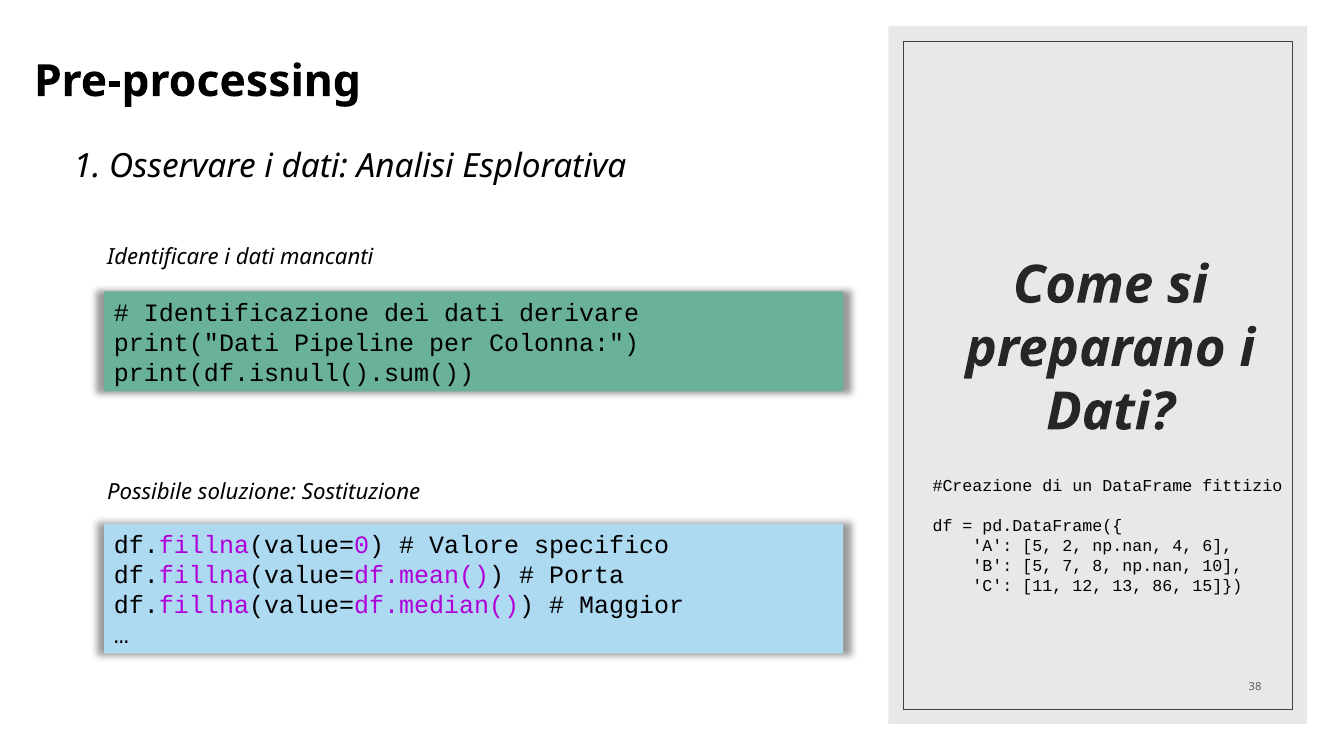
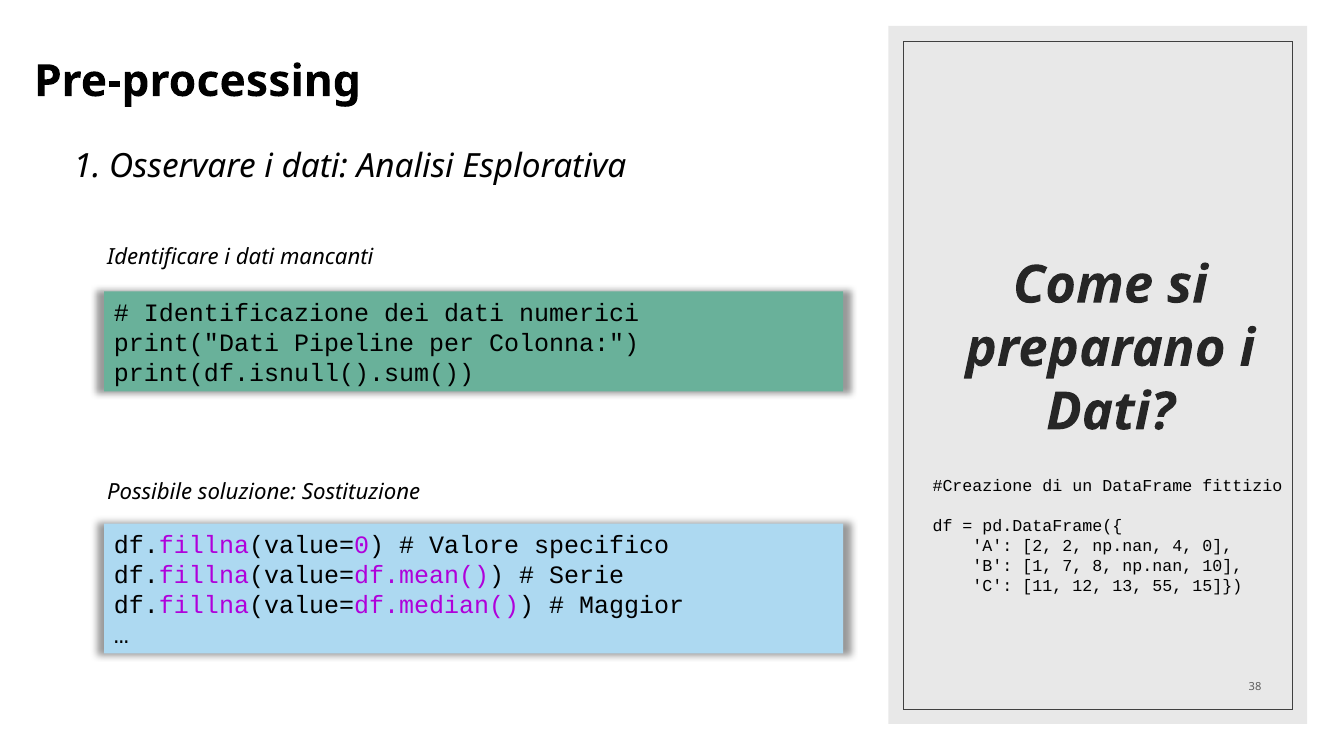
derivare: derivare -> numerici (579, 313)
A 5: 5 -> 2 (1037, 546)
6: 6 -> 0 (1217, 546)
B 5: 5 -> 1 (1037, 566)
Porta: Porta -> Serie (587, 576)
86: 86 -> 55 (1167, 586)
